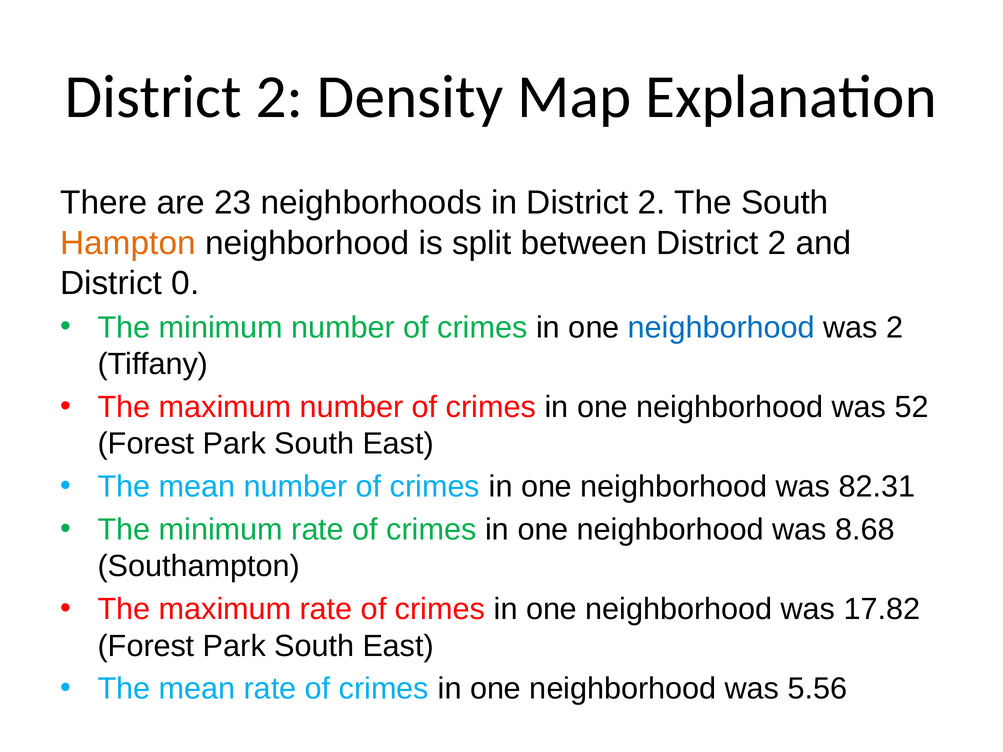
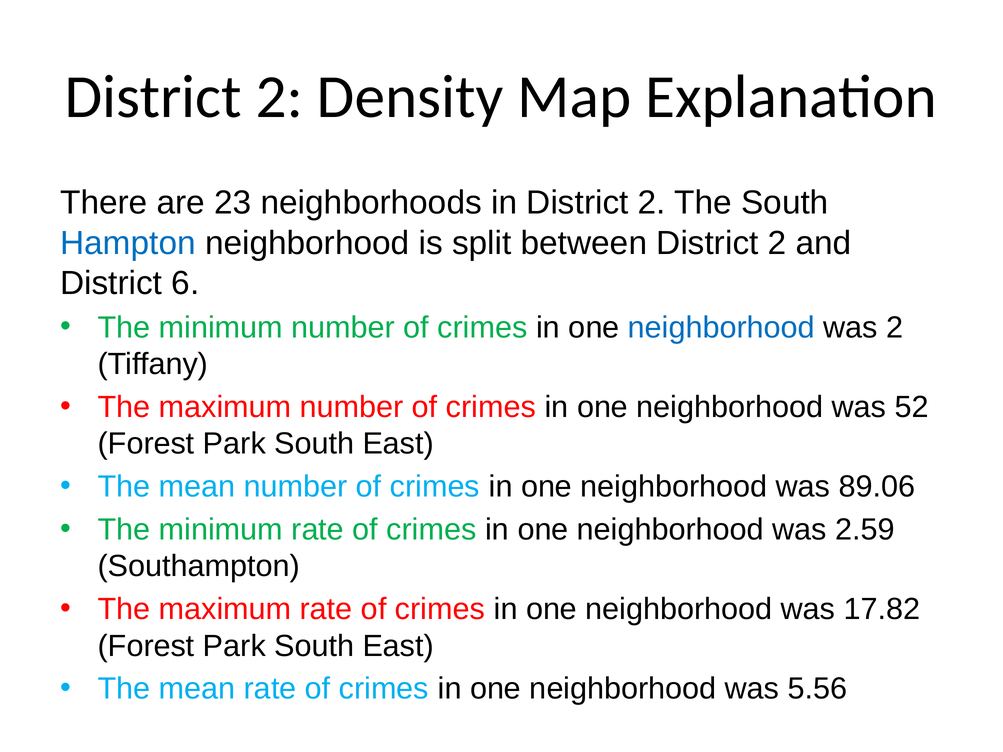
Hampton colour: orange -> blue (128, 243)
0: 0 -> 6 (185, 283)
82.31: 82.31 -> 89.06 (877, 487)
8.68: 8.68 -> 2.59 (865, 530)
